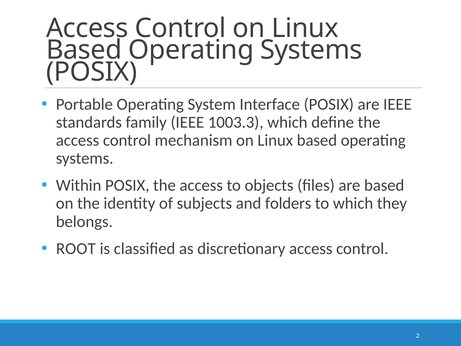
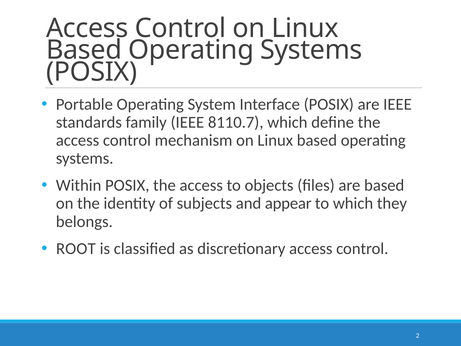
1003.3: 1003.3 -> 8110.7 (236, 122)
folders: folders -> appear (288, 203)
